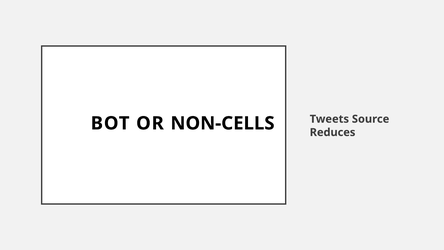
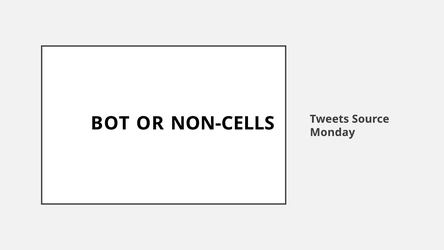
Reduces: Reduces -> Monday (332, 132)
